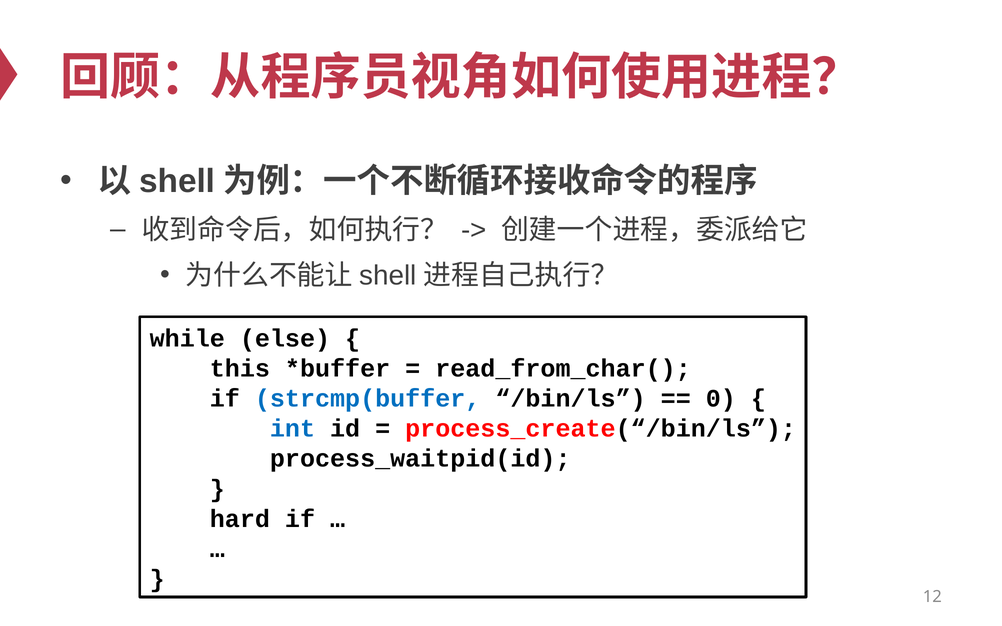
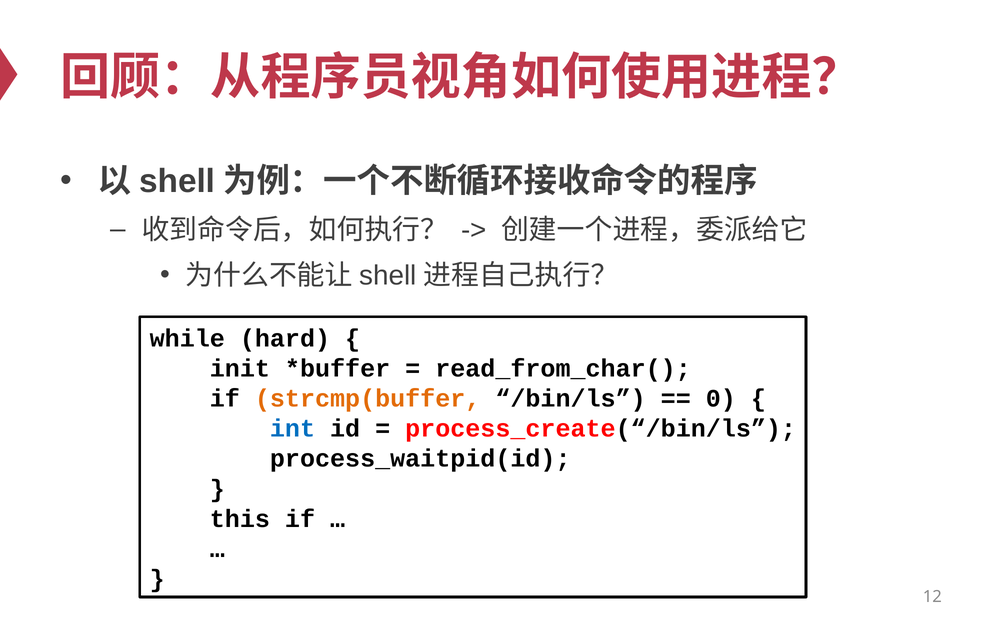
else: else -> hard (285, 339)
this: this -> init (240, 369)
strcmp(buffer colour: blue -> orange (368, 399)
hard: hard -> this (240, 519)
